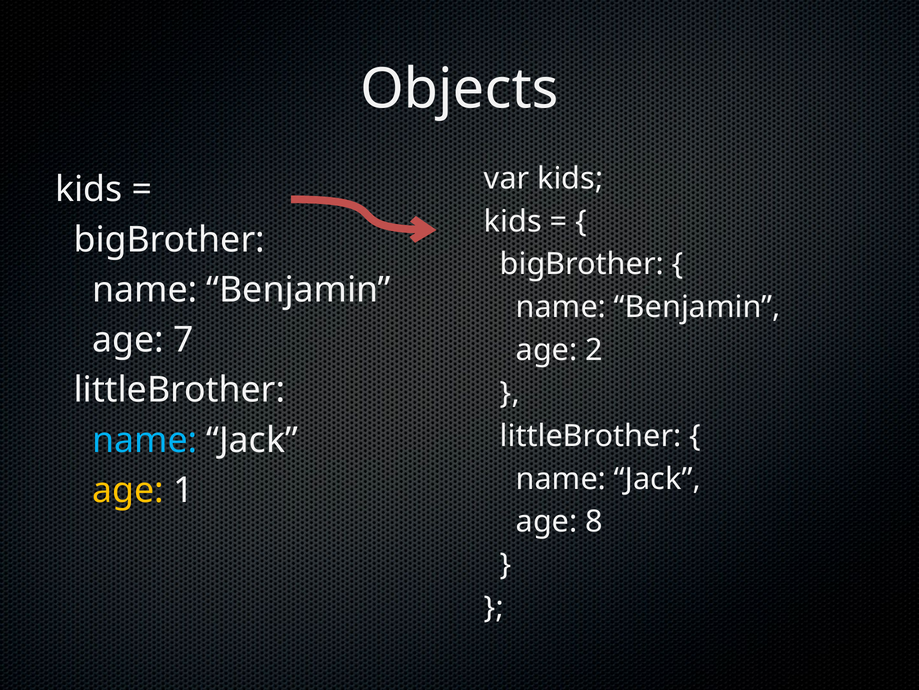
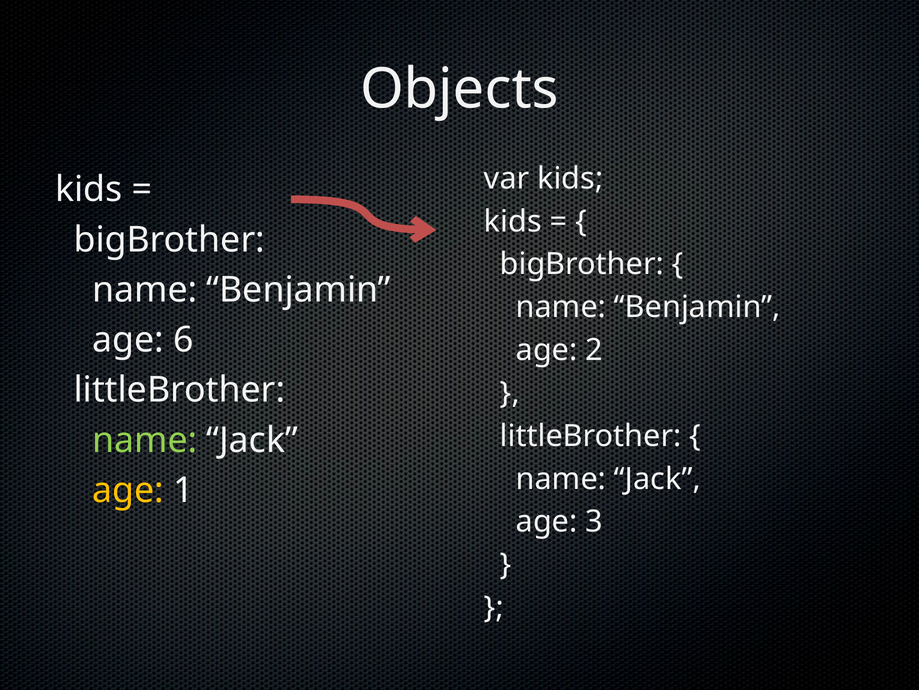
7: 7 -> 6 (183, 340)
name colour: light blue -> light green (145, 440)
8: 8 -> 3 (594, 521)
